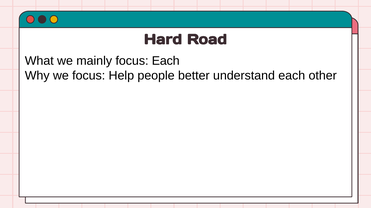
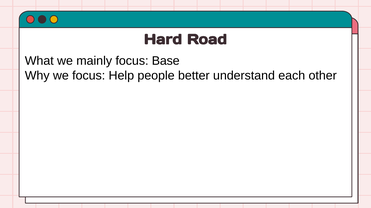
focus Each: Each -> Base (166, 61)
